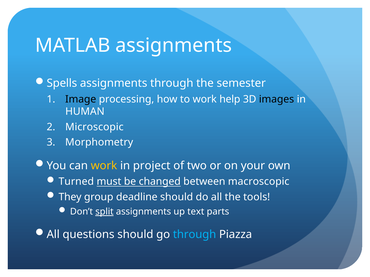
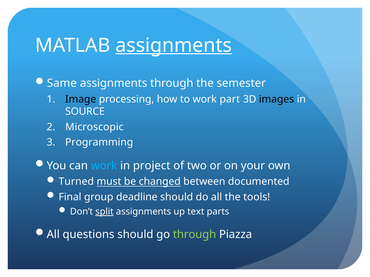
assignments underline: none -> present (174, 45)
Spells: Spells -> Same (62, 83)
help: help -> part (230, 99)
HUMAN: HUMAN -> SOURCE (85, 112)
Morphometry: Morphometry -> Programming (99, 143)
work colour: yellow -> light blue (104, 166)
macroscopic: macroscopic -> documented (259, 182)
They: They -> Final (70, 197)
through colour: light blue -> light green (195, 235)
